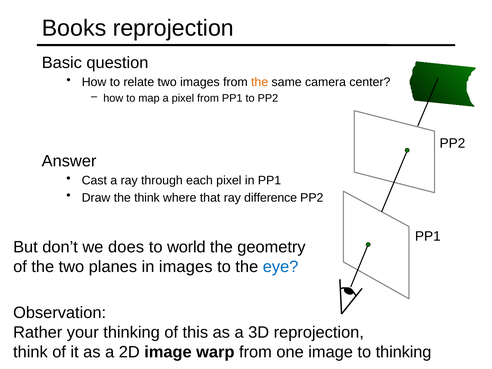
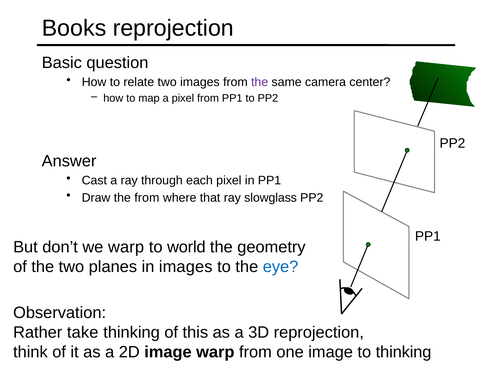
the colour: orange -> purple (260, 82)
the think: think -> from (147, 198)
difference: difference -> slowglass (271, 198)
we does: does -> warp (126, 247)
your: your -> take (83, 332)
